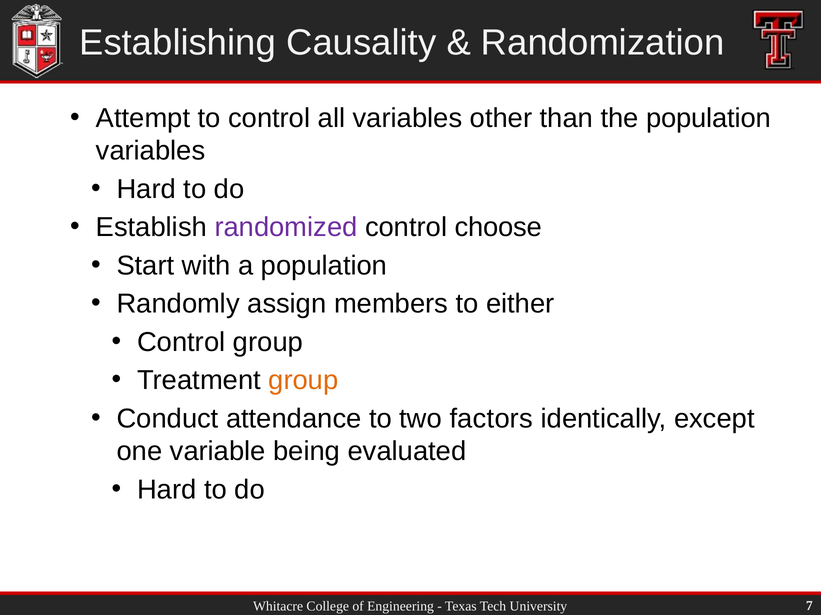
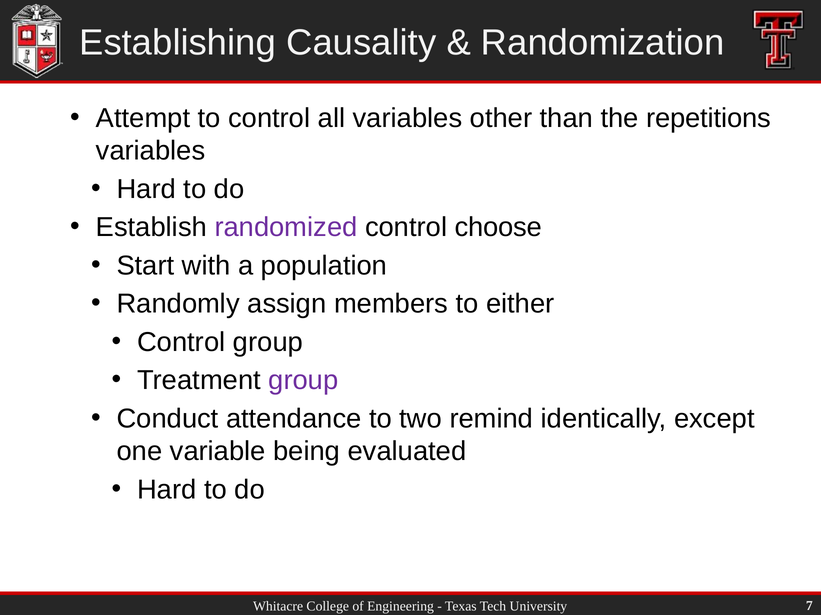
the population: population -> repetitions (709, 118)
group colour: orange -> purple (303, 381)
factors: factors -> remind (491, 419)
